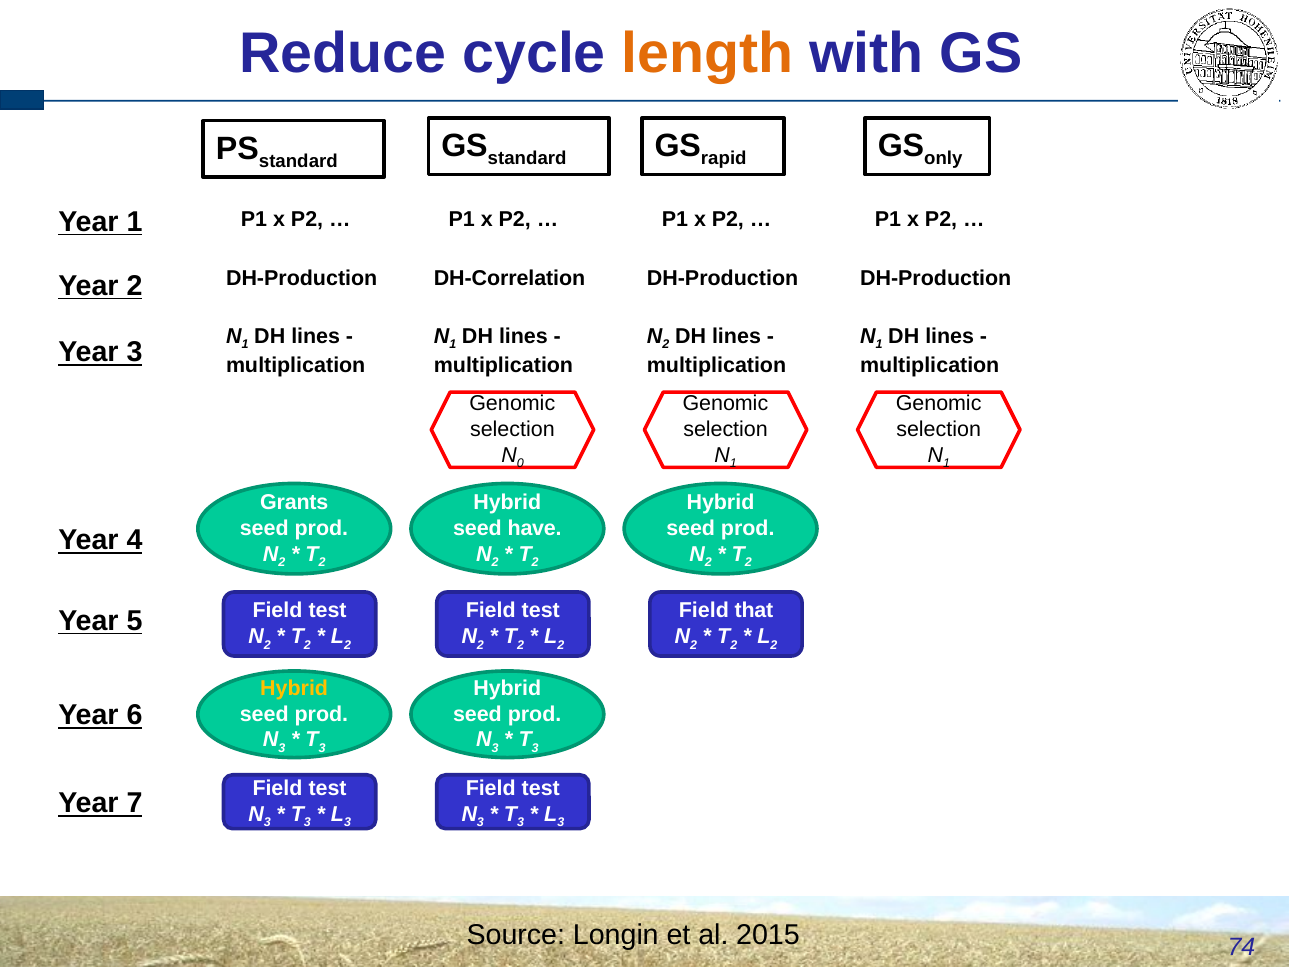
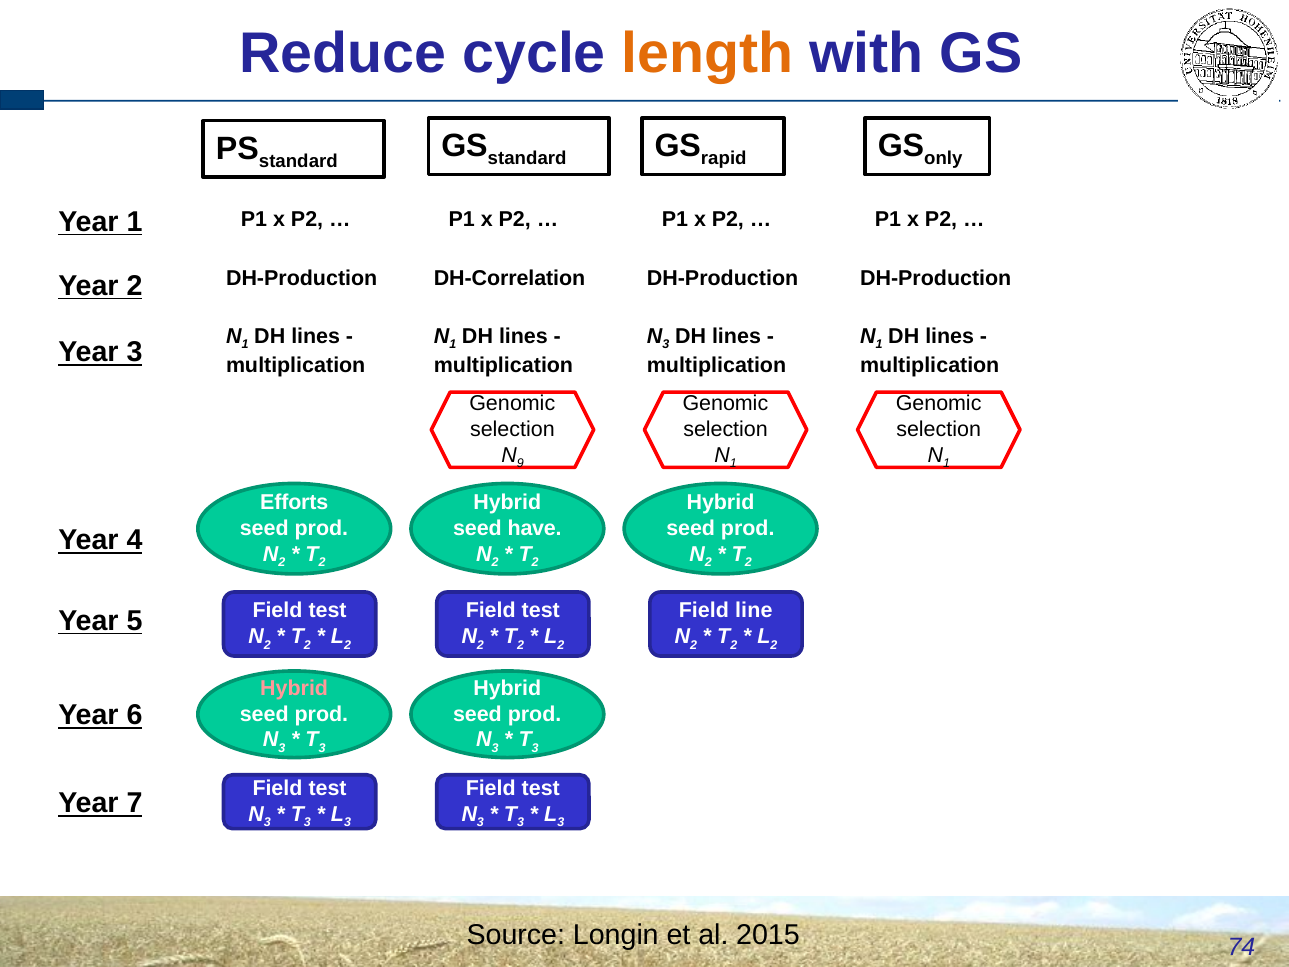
2: 2 -> 3 (666, 344)
0: 0 -> 9 (520, 463)
Grants: Grants -> Efforts (294, 502)
that: that -> line (754, 611)
Hybrid colour: yellow -> pink (294, 688)
